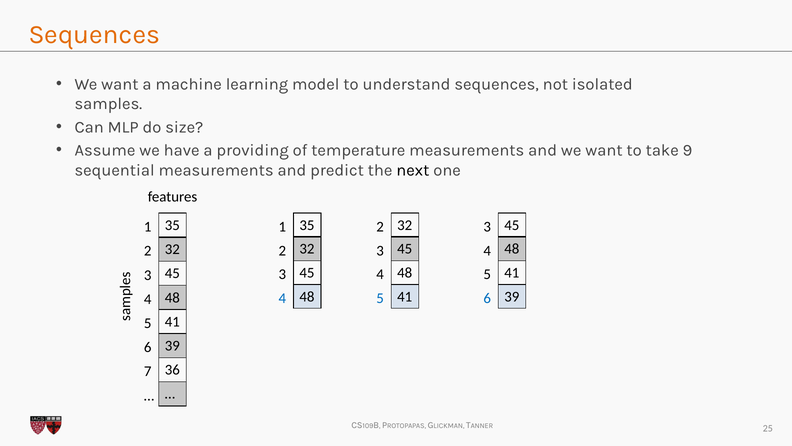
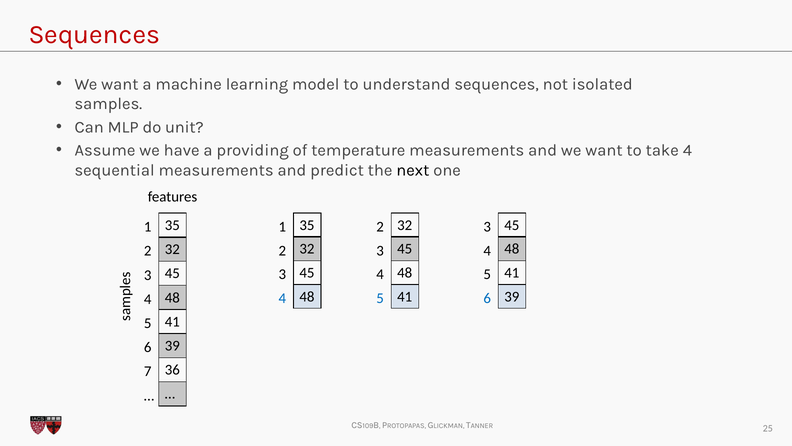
Sequences colour: orange -> red (94, 35)
size: size -> unit (184, 127)
take 9: 9 -> 4 (687, 150)
